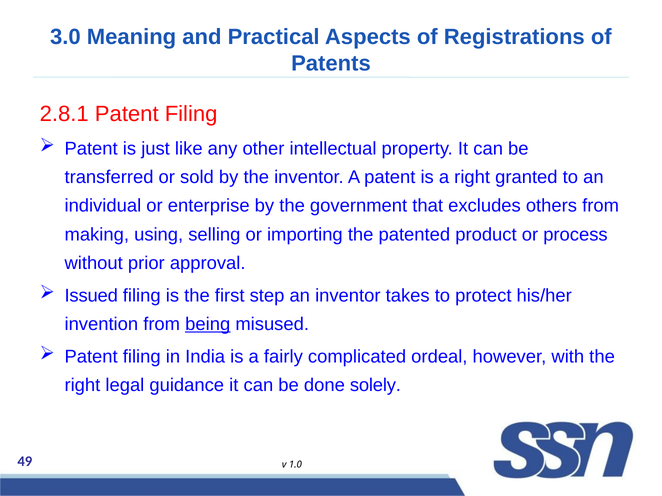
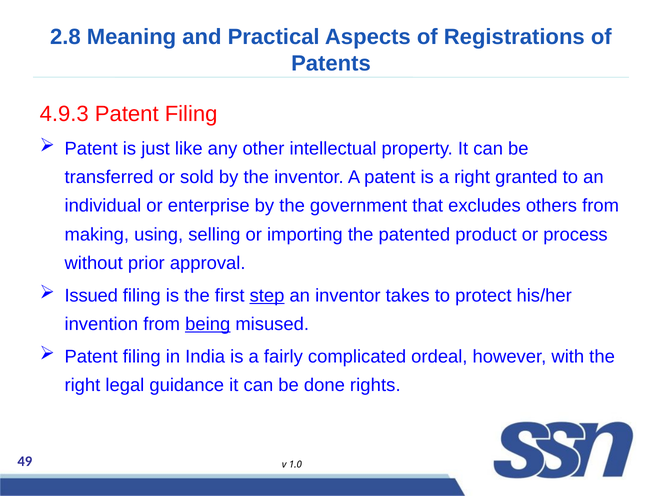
3.0: 3.0 -> 2.8 (65, 37)
2.8.1: 2.8.1 -> 4.9.3 (64, 114)
step underline: none -> present (267, 296)
solely: solely -> rights (375, 386)
